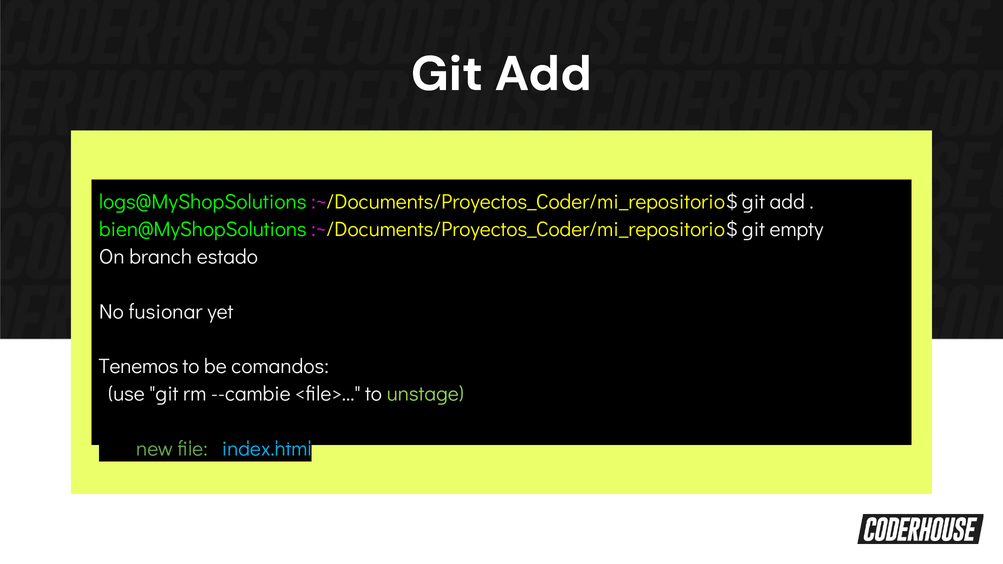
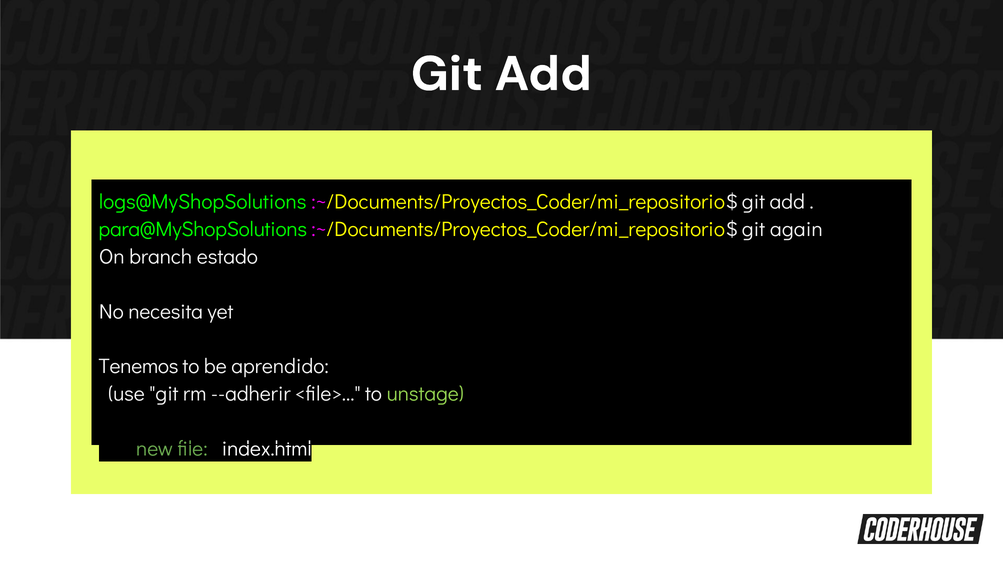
bien@MyShopSolutions: bien@MyShopSolutions -> para@MyShopSolutions (203, 229)
empty: empty -> again (796, 229)
fusionar: fusionar -> necesita (166, 312)
comandos: comandos -> aprendido (280, 367)
--cambie: --cambie -> --adherir (251, 394)
index.html colour: light blue -> white (267, 449)
